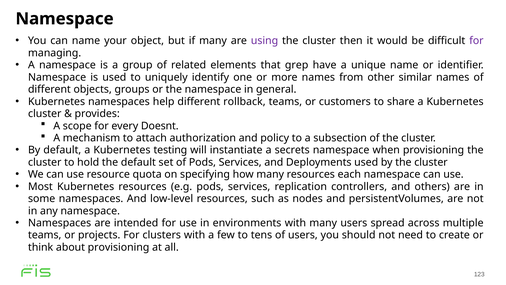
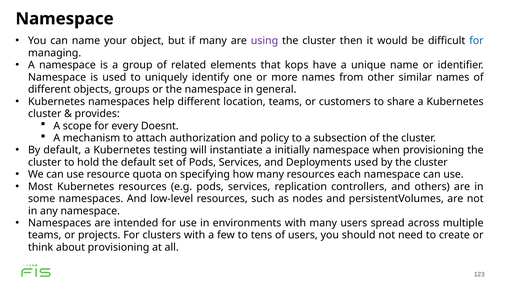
for colour: purple -> blue (476, 41)
grep: grep -> kops (297, 65)
rollback: rollback -> location (244, 101)
secrets: secrets -> initially (292, 150)
